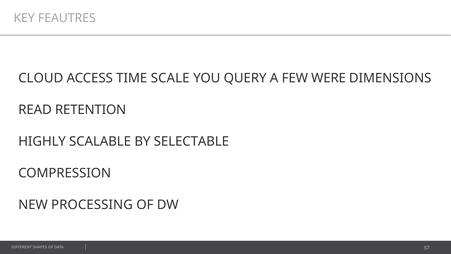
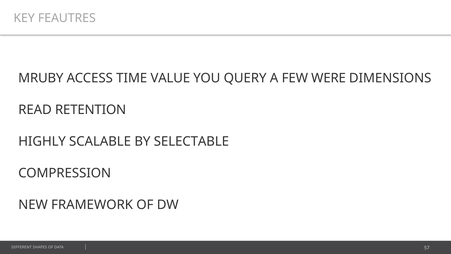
CLOUD: CLOUD -> MRUBY (41, 78)
SCALE: SCALE -> VALUE (170, 78)
PROCESSING: PROCESSING -> FRAMEWORK (92, 204)
